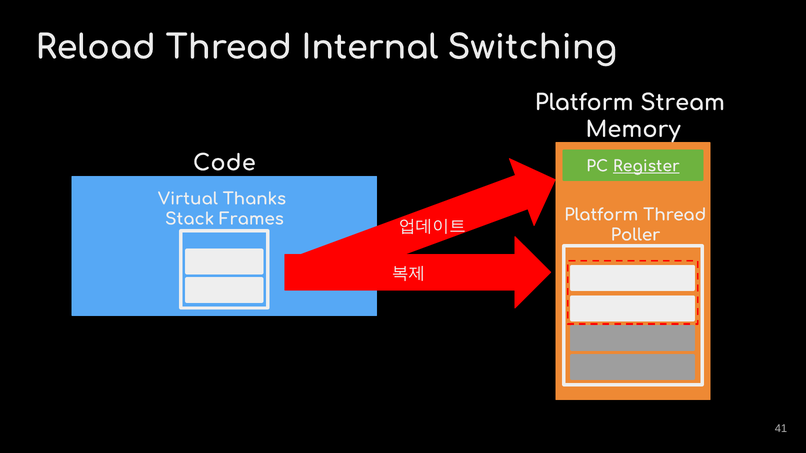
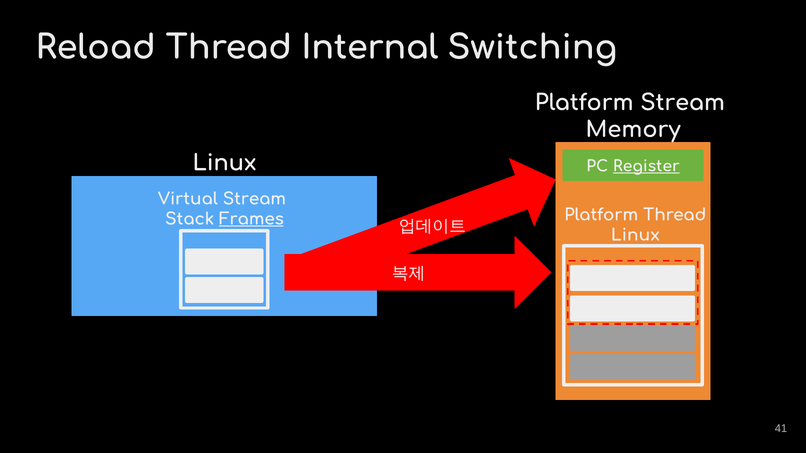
Code: Code -> Linux (224, 163)
Virtual Thanks: Thanks -> Stream (254, 199)
Frames underline: none -> present (251, 219)
Poller: Poller -> Linux (635, 235)
